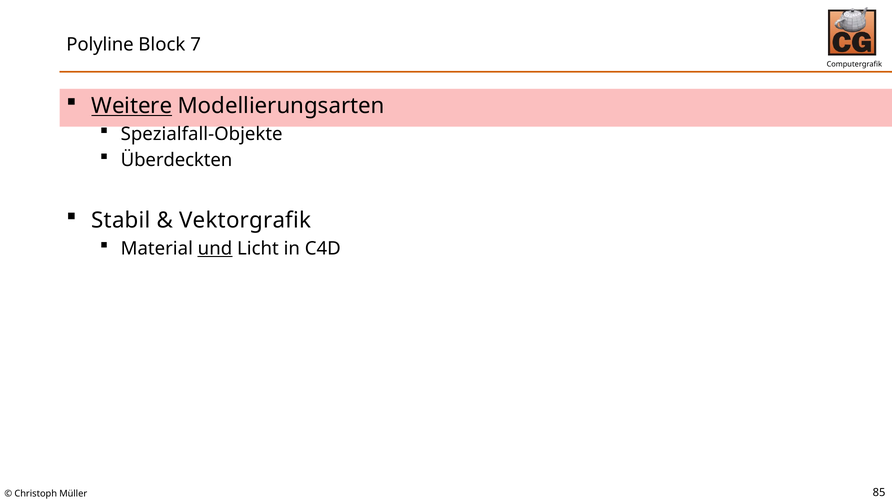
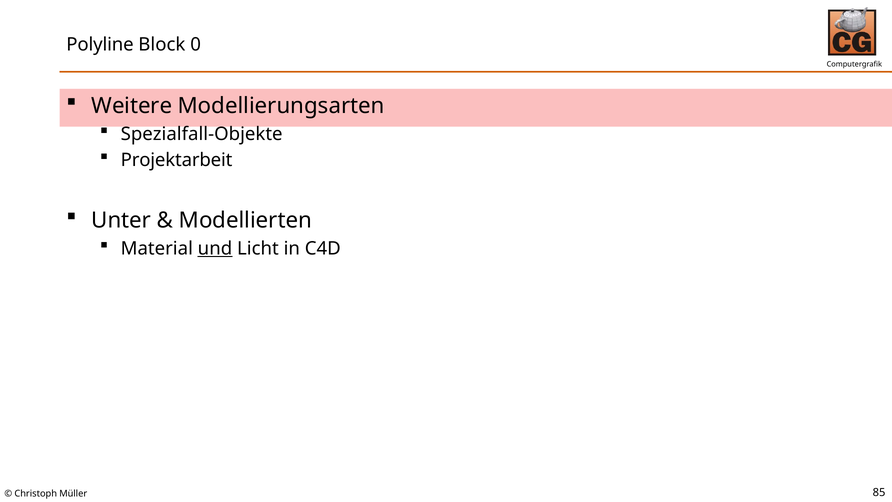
7: 7 -> 0 (196, 44)
Weitere underline: present -> none (132, 106)
Überdeckten: Überdeckten -> Projektarbeit (177, 160)
Stabil: Stabil -> Unter (121, 220)
Vektorgrafik: Vektorgrafik -> Modellierten (245, 220)
